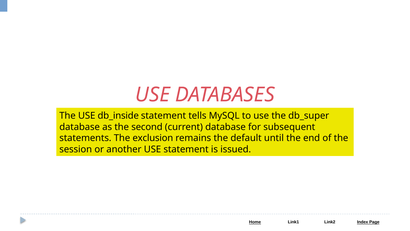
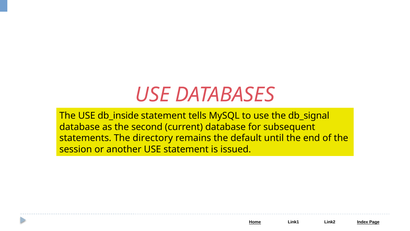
db_super: db_super -> db_signal (309, 115)
exclusion: exclusion -> directory (153, 138)
